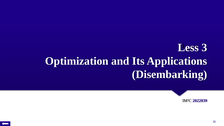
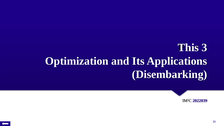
Less: Less -> This (188, 48)
